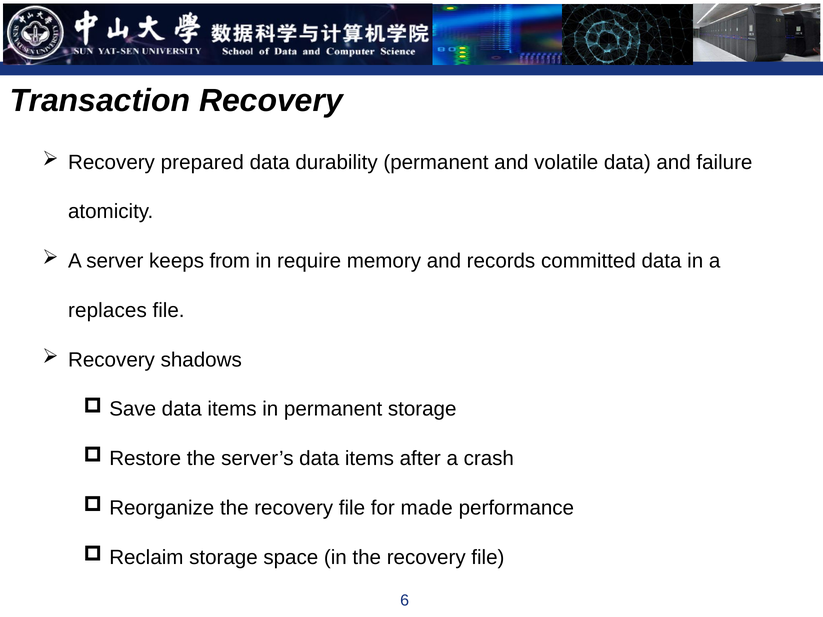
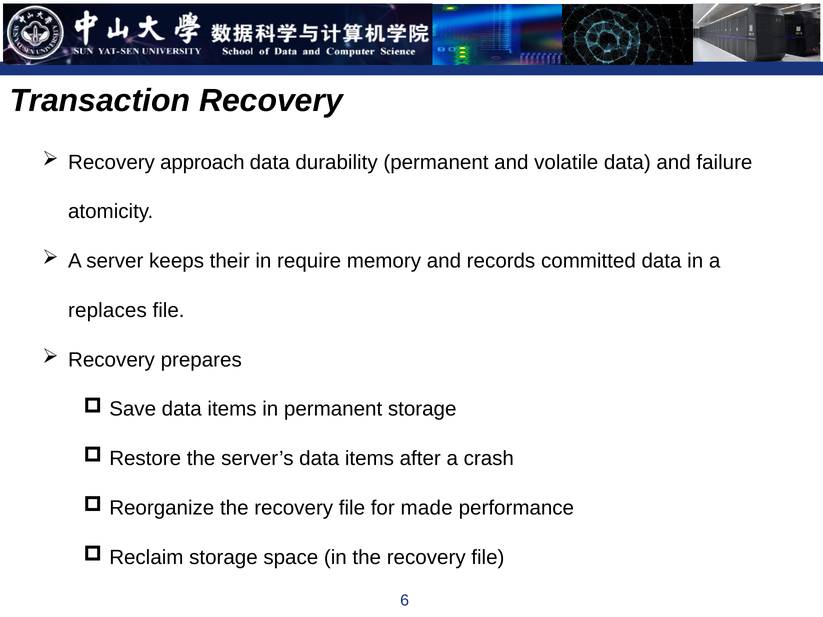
prepared: prepared -> approach (202, 162)
from: from -> their (230, 261)
shadows: shadows -> prepares (201, 360)
